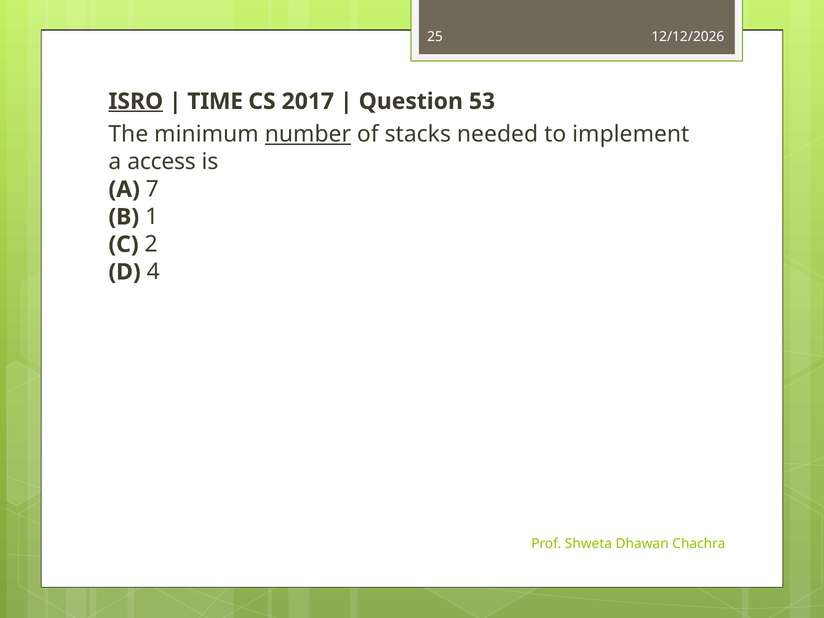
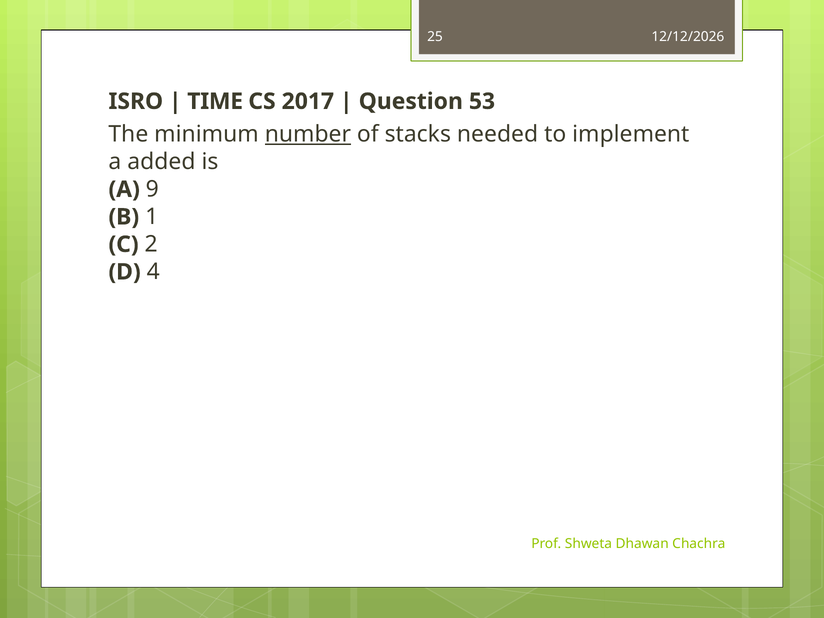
ISRO underline: present -> none (136, 101)
access: access -> added (161, 162)
7: 7 -> 9 (152, 189)
